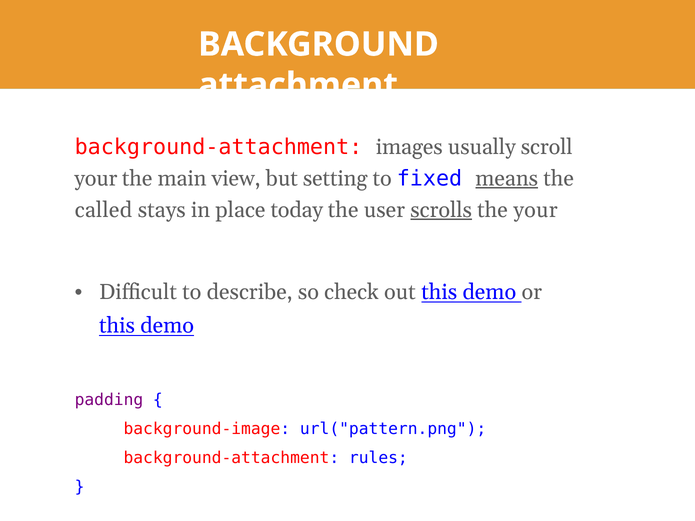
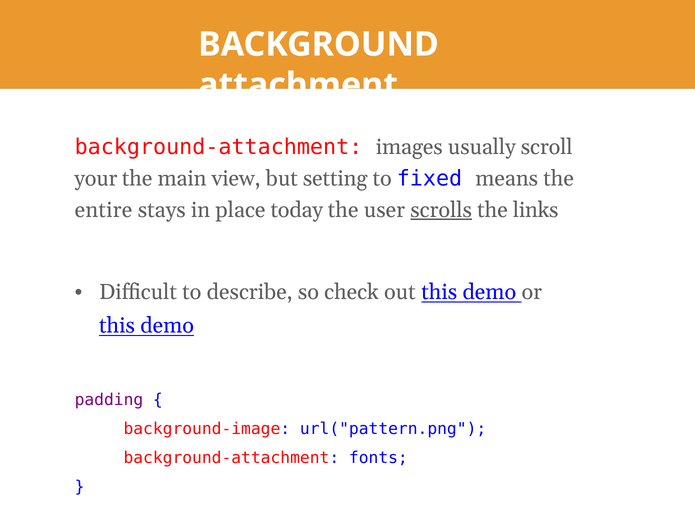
means underline: present -> none (507, 179)
called: called -> entire (103, 210)
the your: your -> links (536, 210)
rules: rules -> fonts (378, 458)
